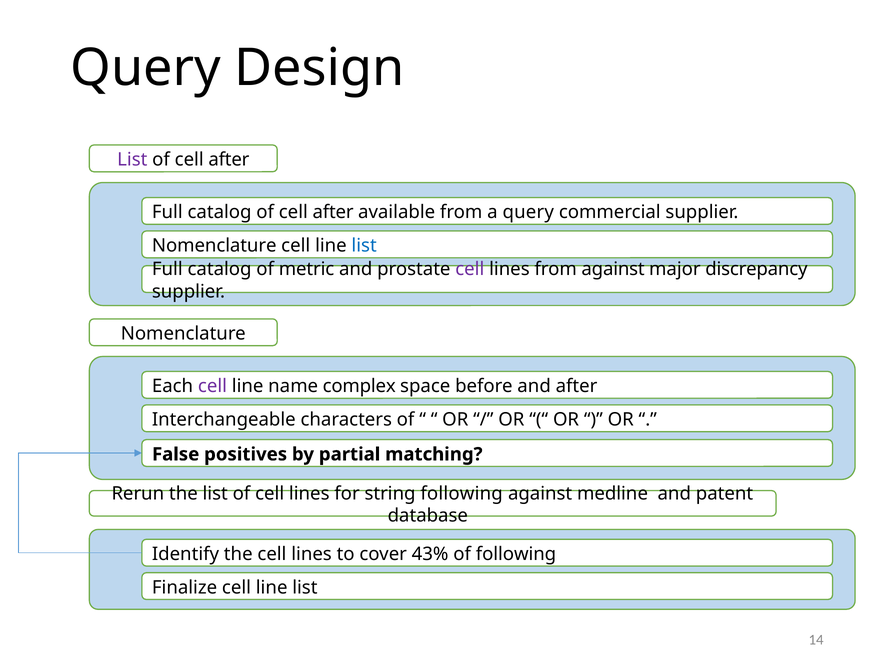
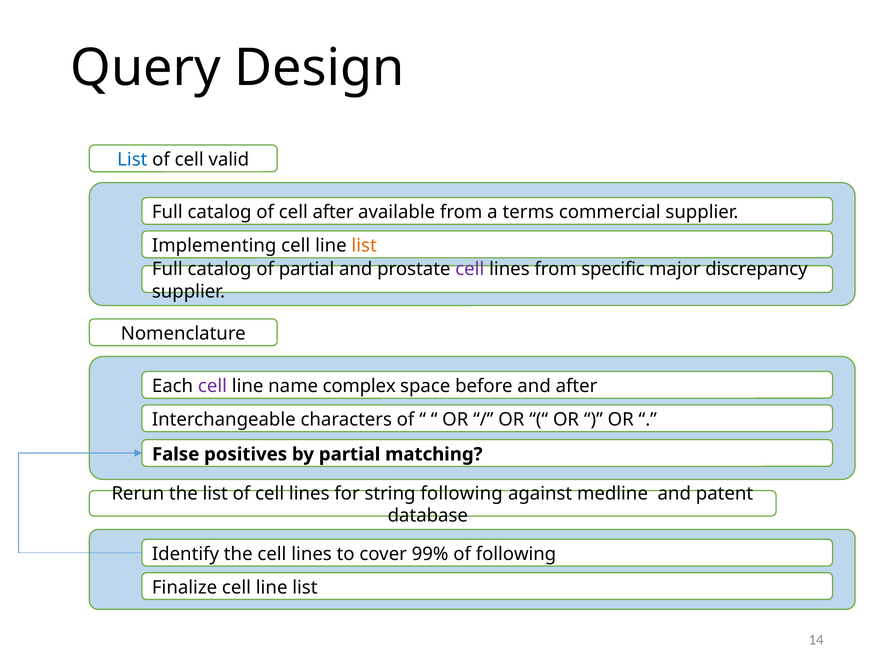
List colour: purple -> blue (132, 160)
after: after -> valid (229, 160)
a query: query -> terms (528, 212)
Nomenclature: Nomenclature -> Implementing (214, 246)
list colour: blue -> orange (364, 246)
of metric: metric -> partial (307, 269)
from against: against -> specific (613, 269)
43%: 43% -> 99% (430, 554)
